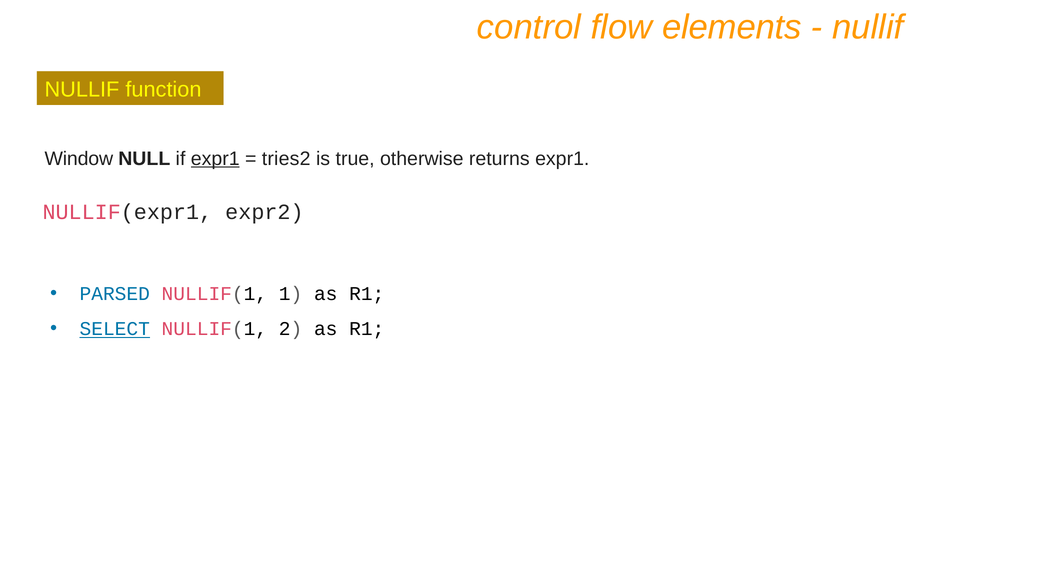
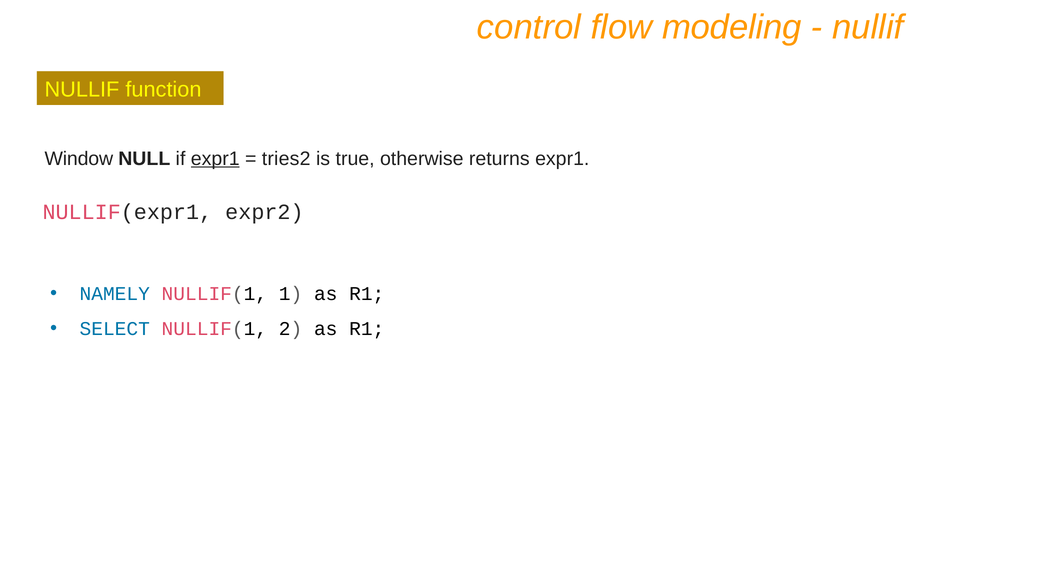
elements: elements -> modeling (732, 27)
PARSED: PARSED -> NAMELY (115, 294)
SELECT underline: present -> none (115, 329)
